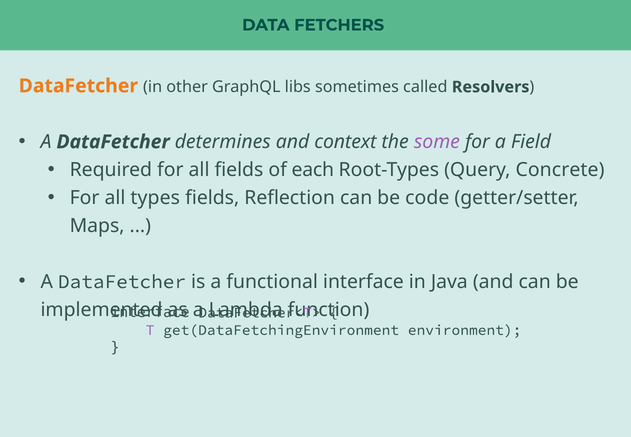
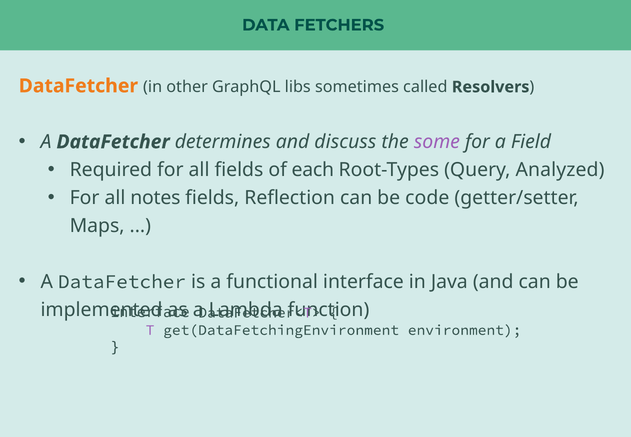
context: context -> discuss (345, 142)
Concrete: Concrete -> Analyzed (560, 170)
types: types -> notes (155, 198)
